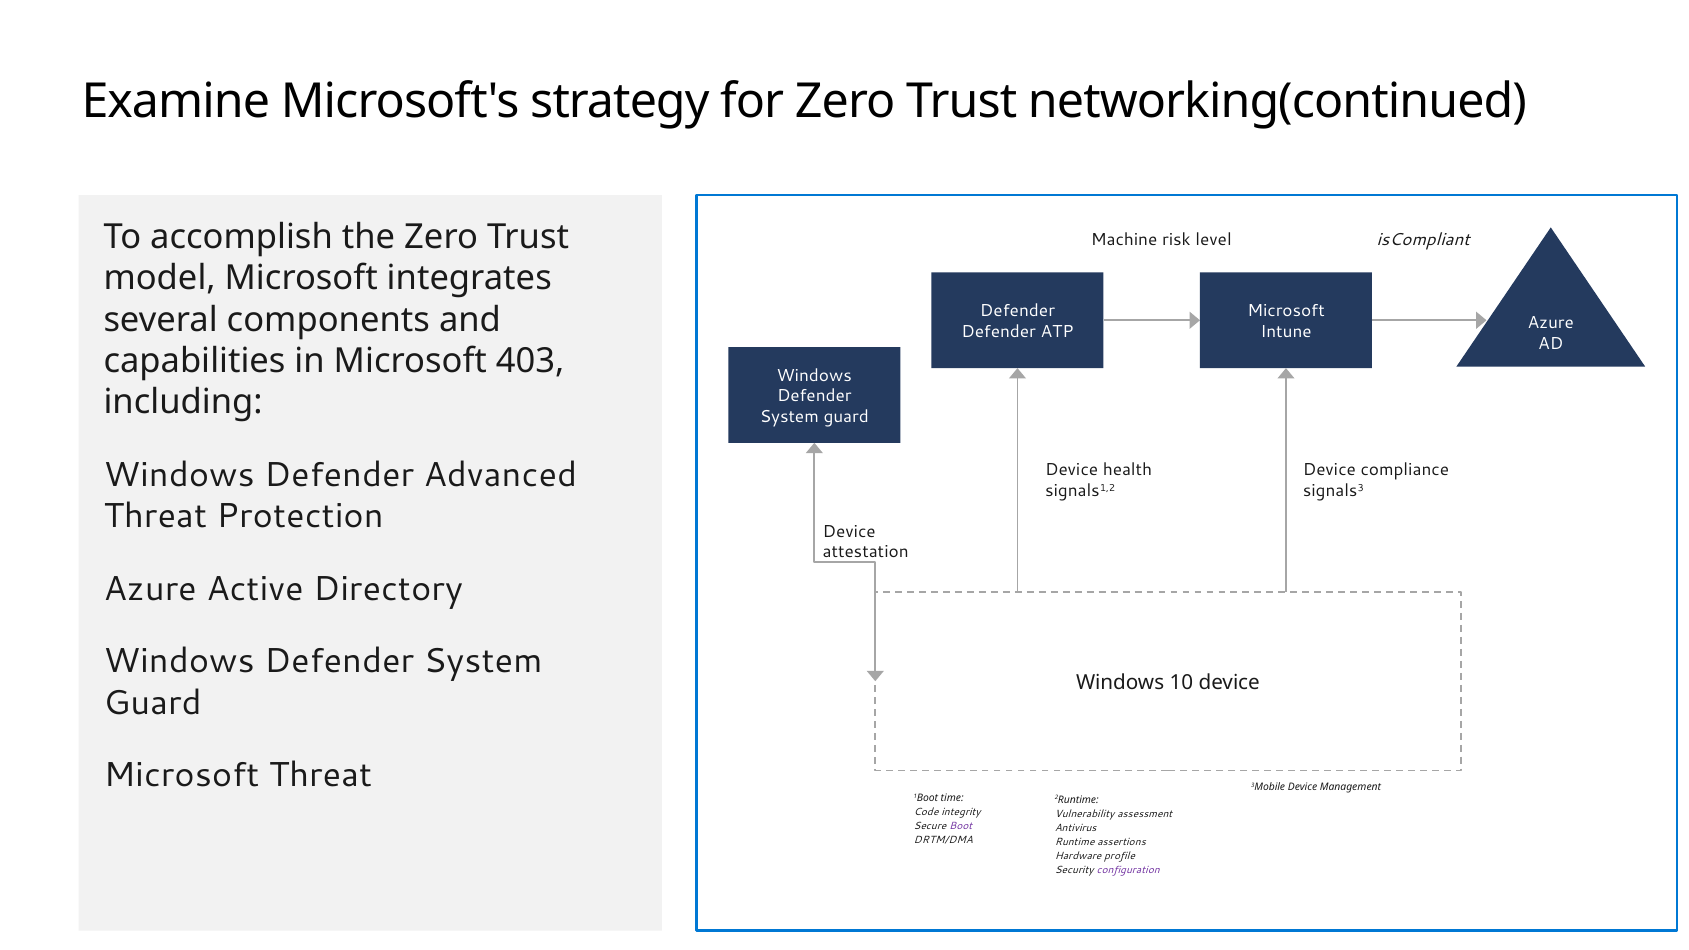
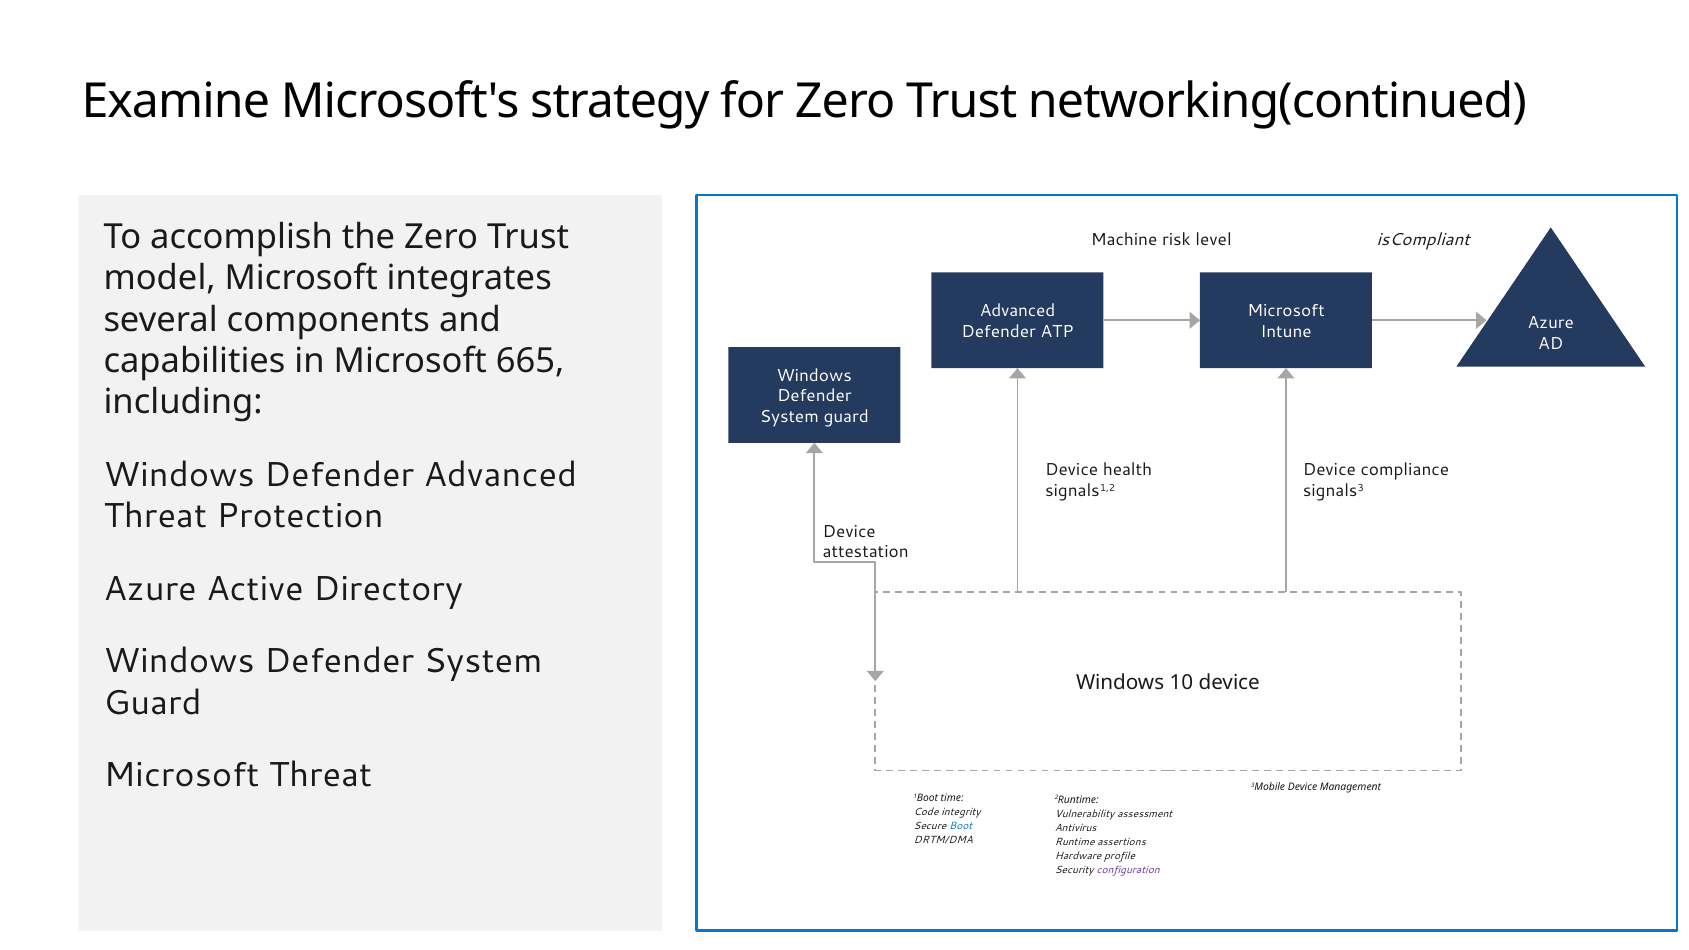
Defender: Defender -> Advanced (1018, 311)
403: 403 -> 665 (530, 361)
Boot colour: purple -> blue (961, 826)
